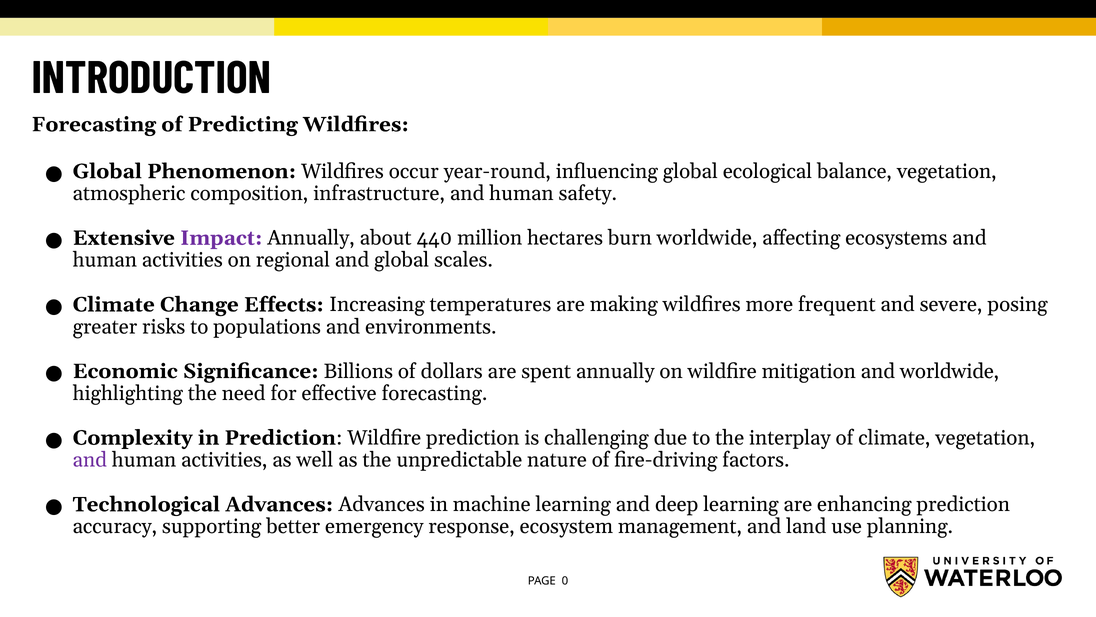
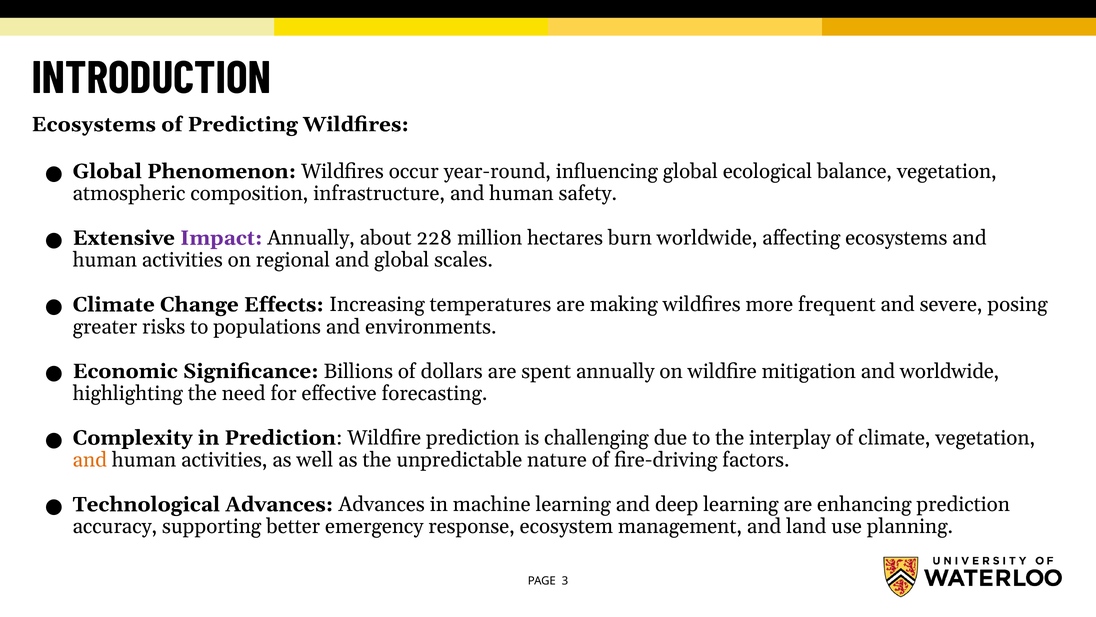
Forecasting: Forecasting -> Ecosystems (94, 124)
440: 440 -> 228 (434, 238)
and colour: purple -> orange (90, 460)
0: 0 -> 3 (565, 581)
